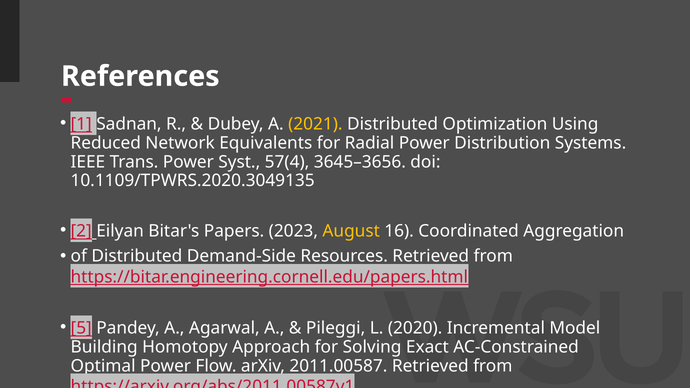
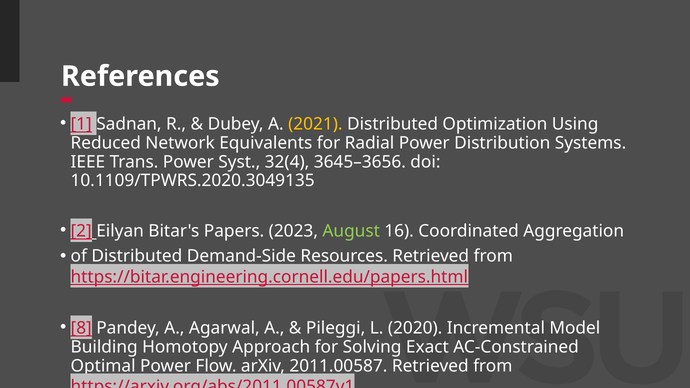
57(4: 57(4 -> 32(4 (287, 162)
August colour: yellow -> light green (351, 231)
5: 5 -> 8 (81, 328)
